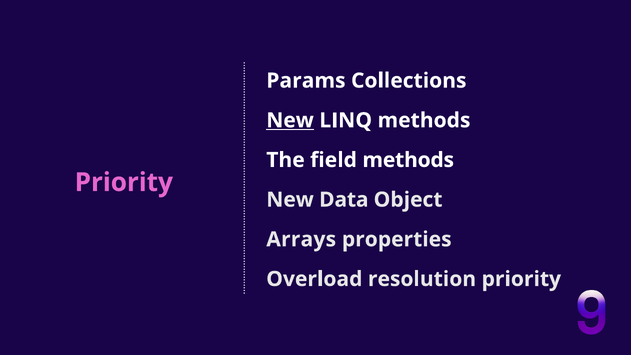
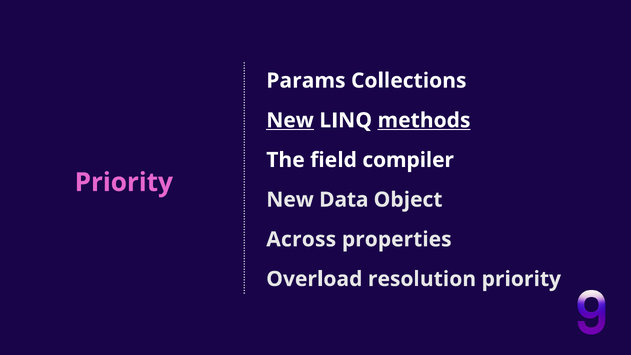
methods underline: none -> present (424, 120)
field methods: methods -> compiler (408, 160)
Arrays: Arrays -> Across (301, 239)
